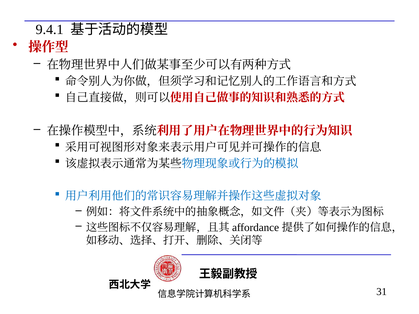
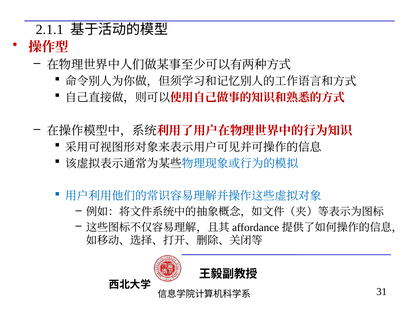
9.4.1: 9.4.1 -> 2.1.1 (50, 30)
